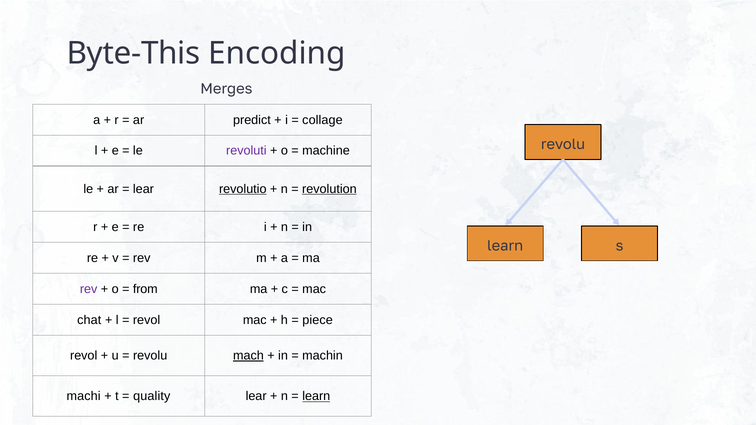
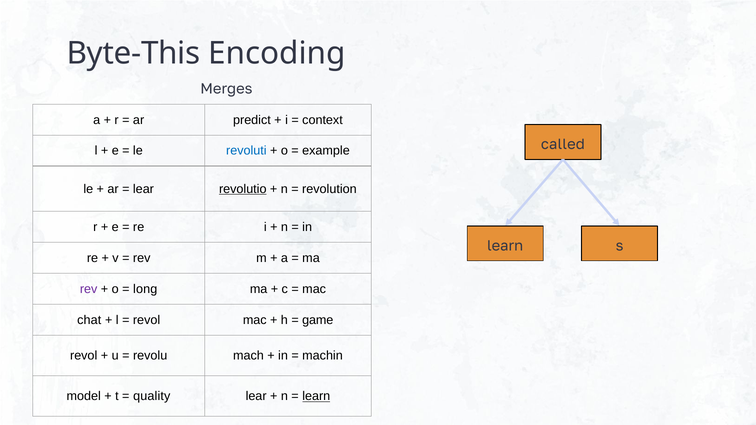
collage: collage -> context (323, 120)
revolu: revolu -> called (563, 144)
revoluti colour: purple -> blue (246, 151)
machine: machine -> example (326, 151)
revolution underline: present -> none (329, 189)
from: from -> long (145, 289)
piece: piece -> game (318, 320)
mach underline: present -> none (248, 356)
machi: machi -> model (84, 396)
